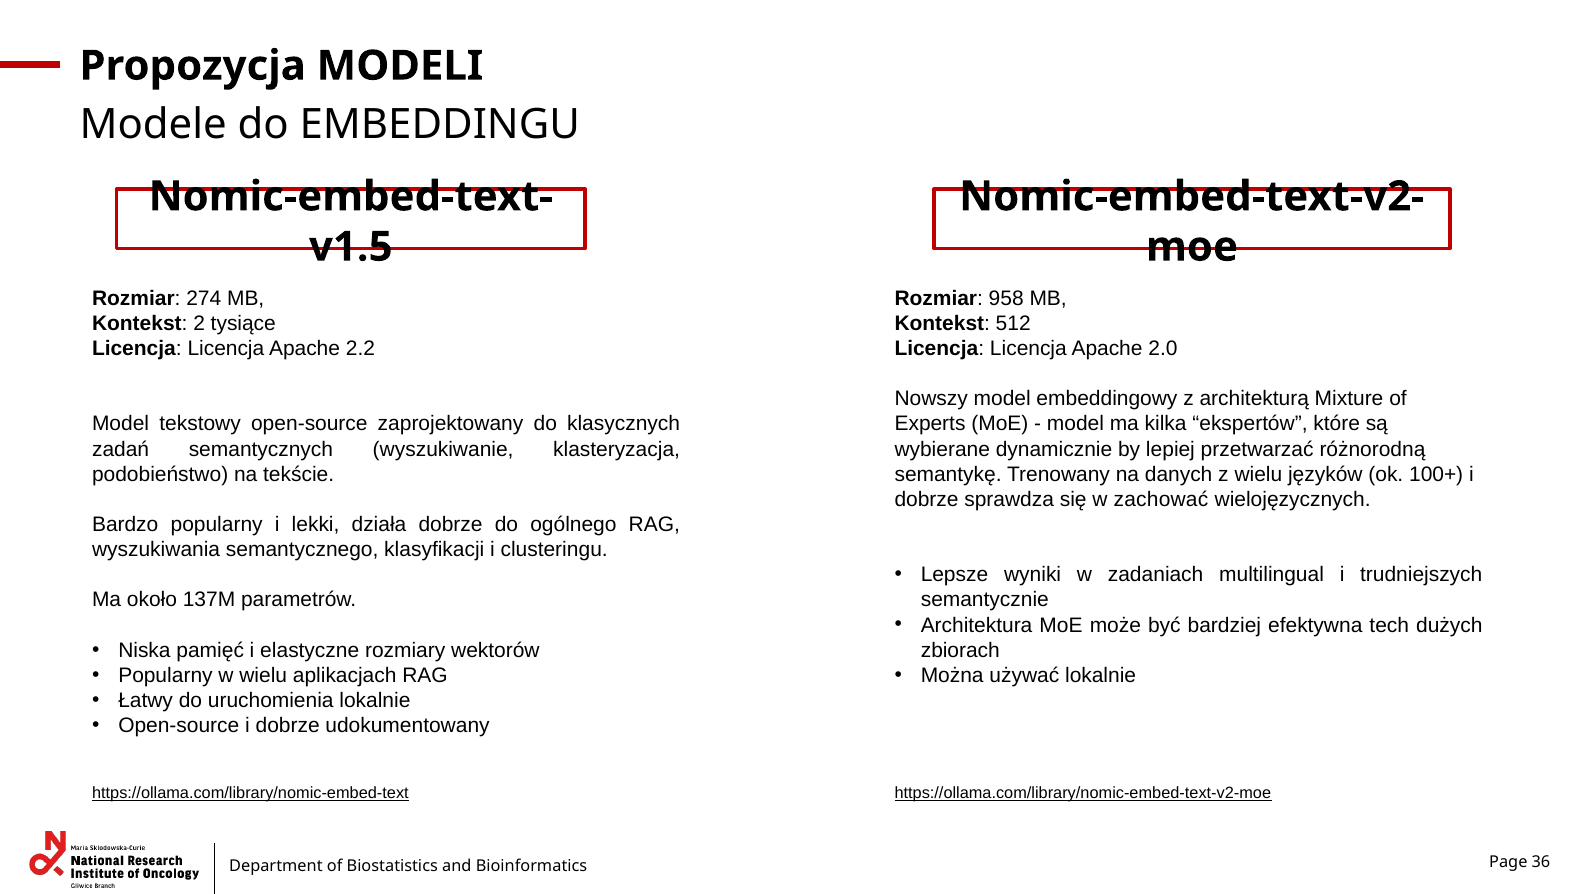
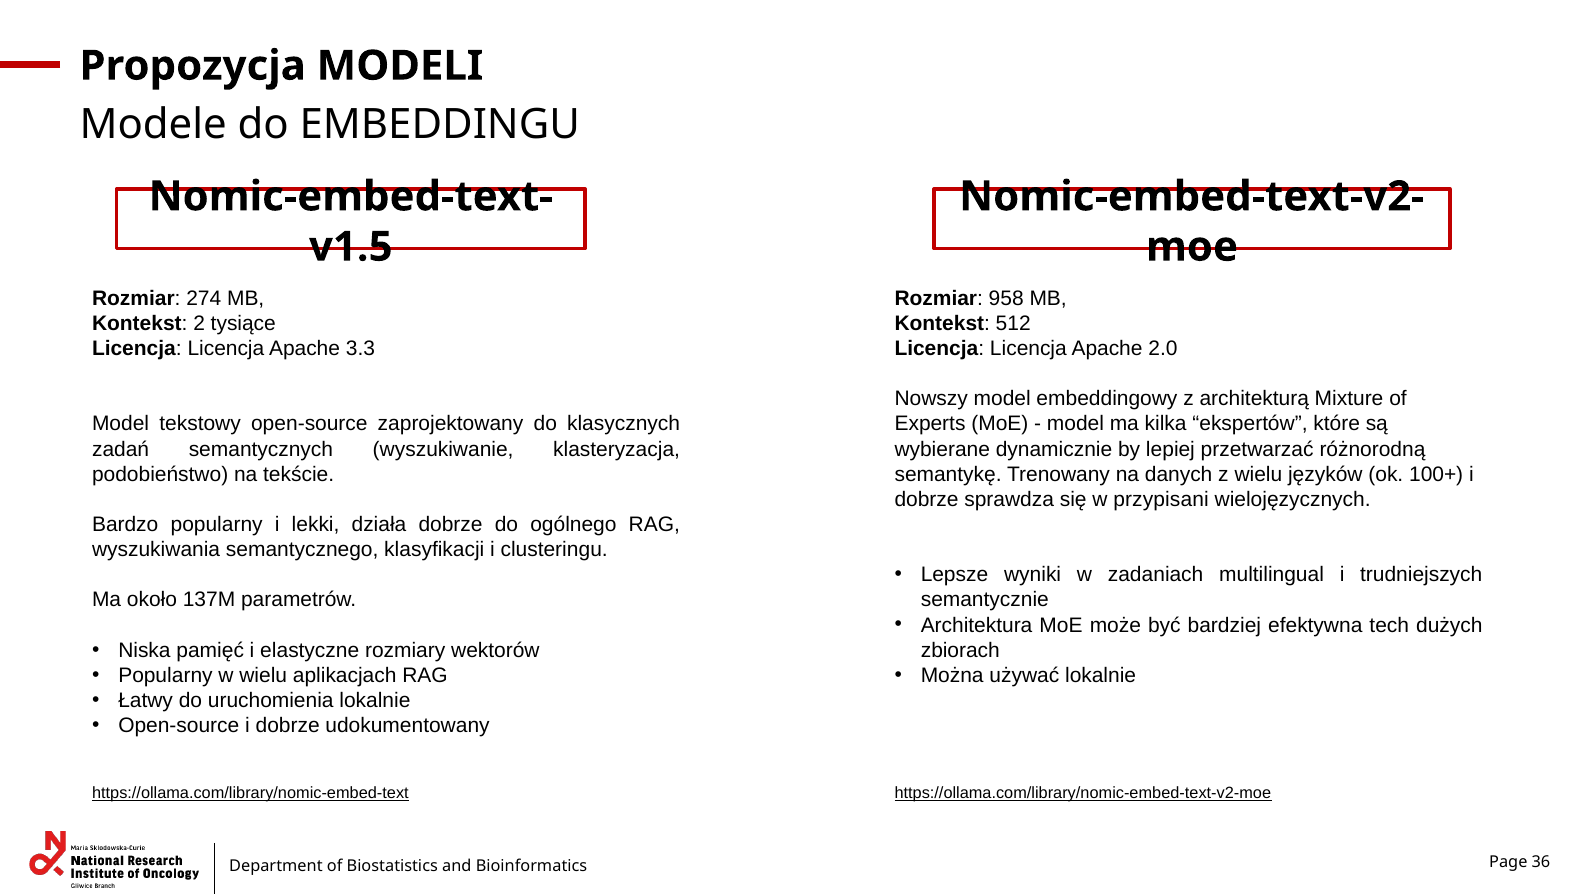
2.2: 2.2 -> 3.3 (360, 349)
zachować: zachować -> przypisani (1161, 500)
